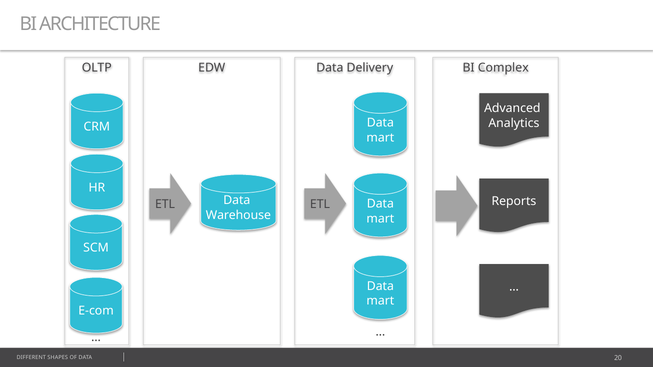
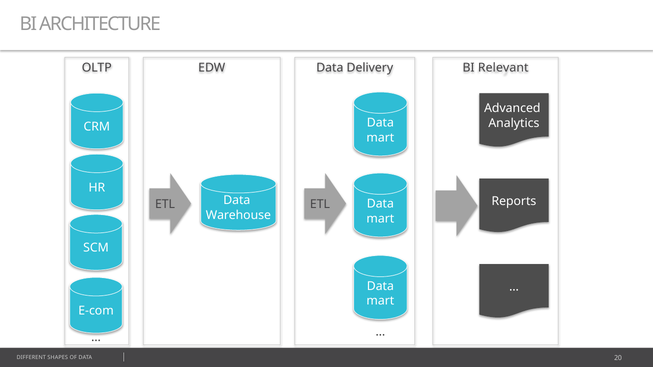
Complex: Complex -> Relevant (503, 68)
